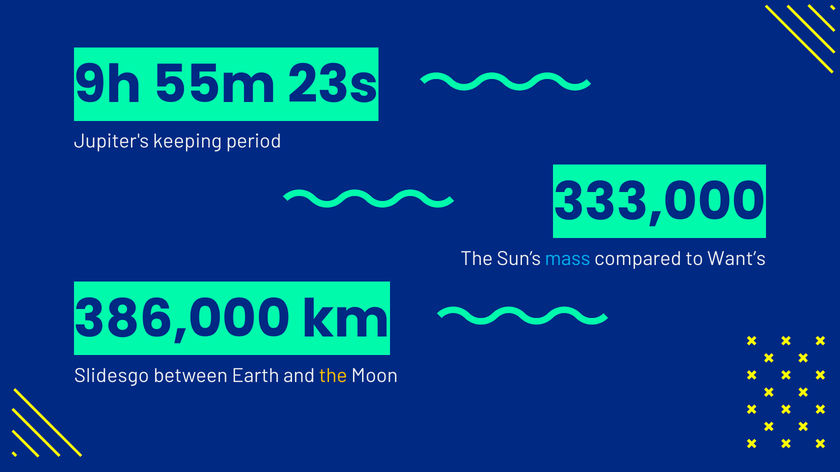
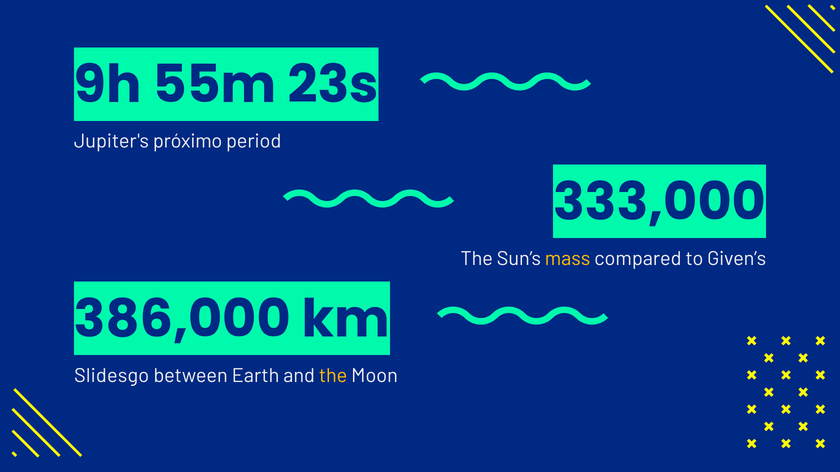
keeping: keeping -> próximo (188, 142)
mass colour: light blue -> yellow (568, 259)
Want’s: Want’s -> Given’s (737, 259)
